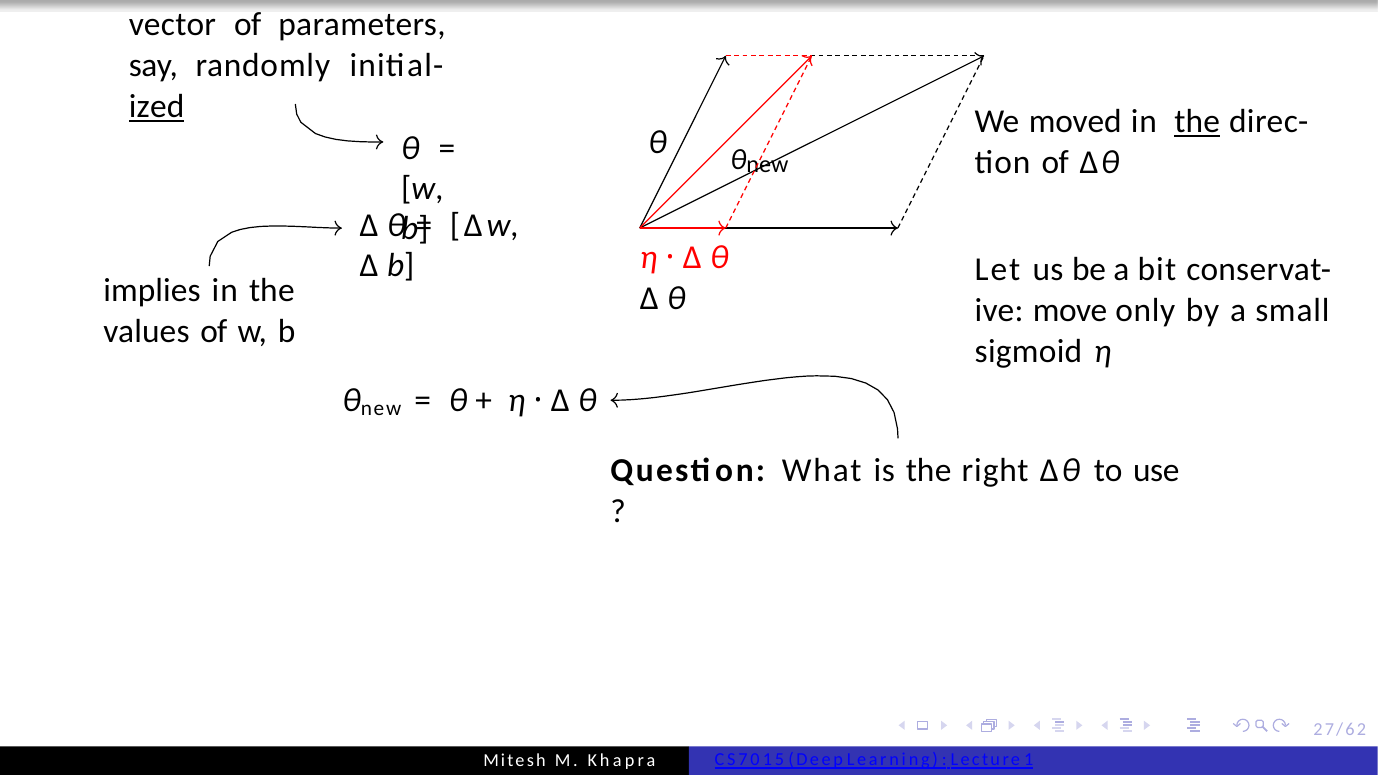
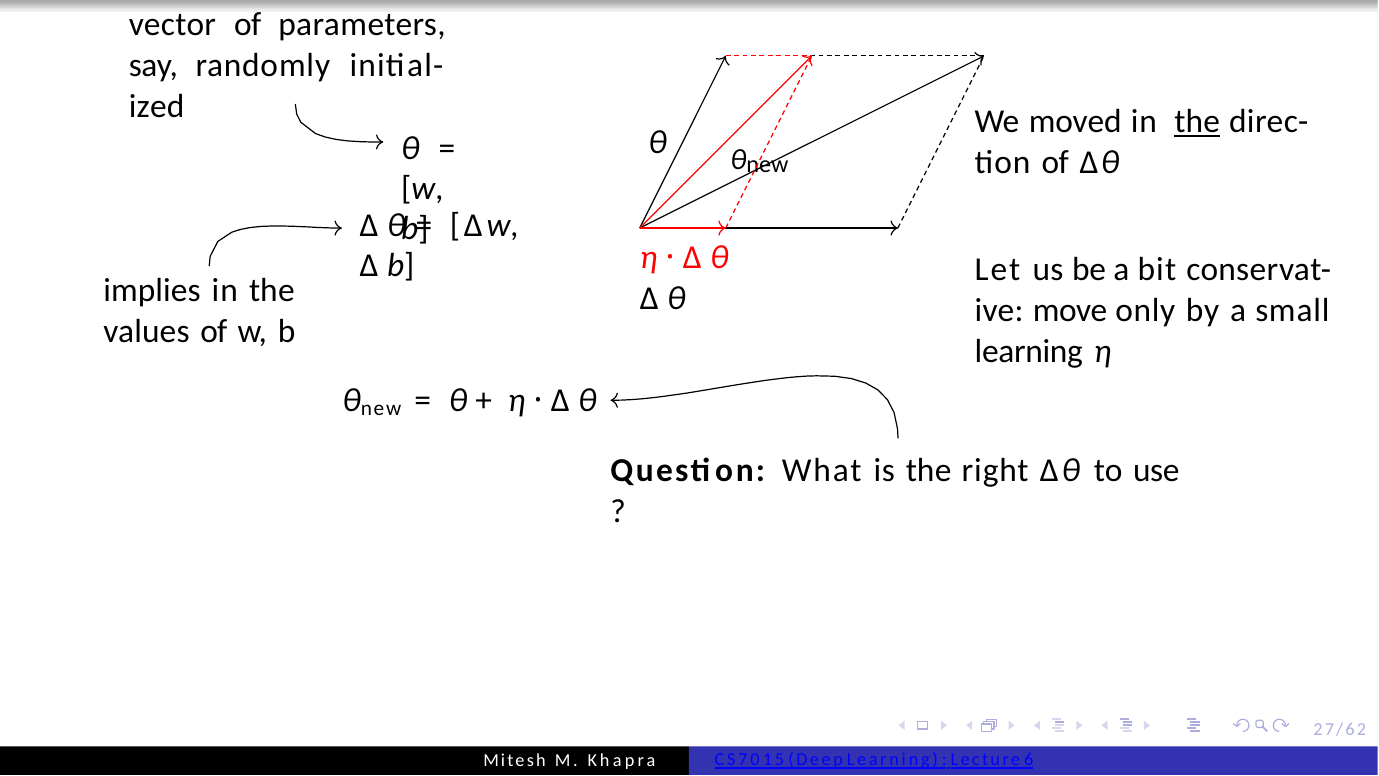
ized underline: present -> none (157, 107)
sigmoid: sigmoid -> learning (1029, 352)
1: 1 -> 6 (1029, 760)
